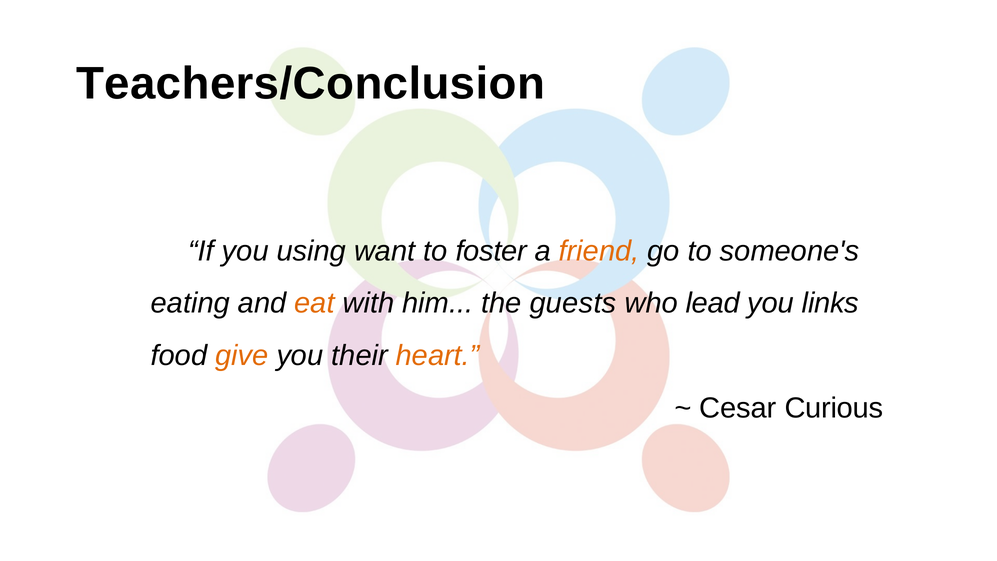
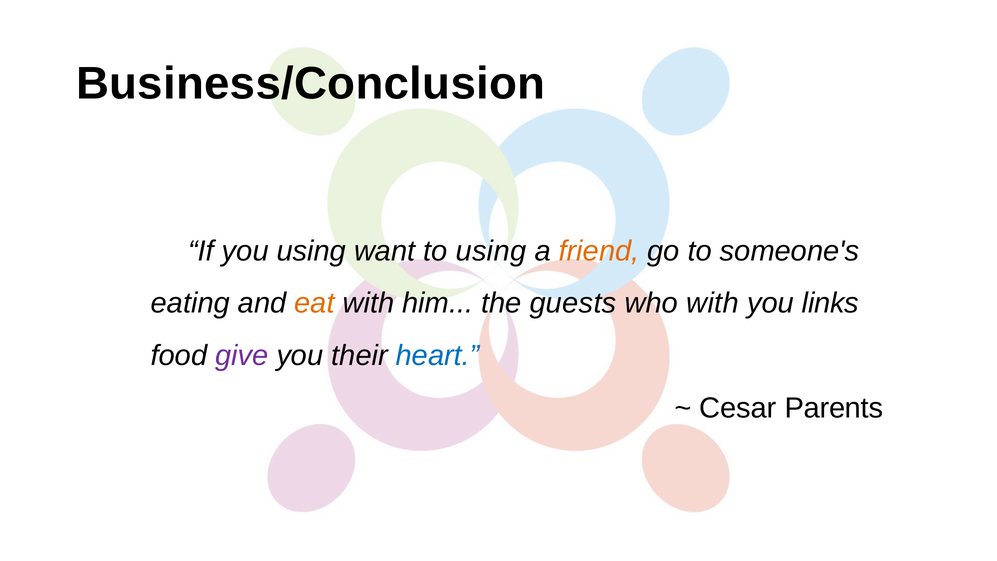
Teachers/Conclusion: Teachers/Conclusion -> Business/Conclusion (311, 84)
to foster: foster -> using (491, 251)
who lead: lead -> with (713, 303)
give colour: orange -> purple (242, 356)
heart colour: orange -> blue (438, 356)
Curious: Curious -> Parents (834, 408)
